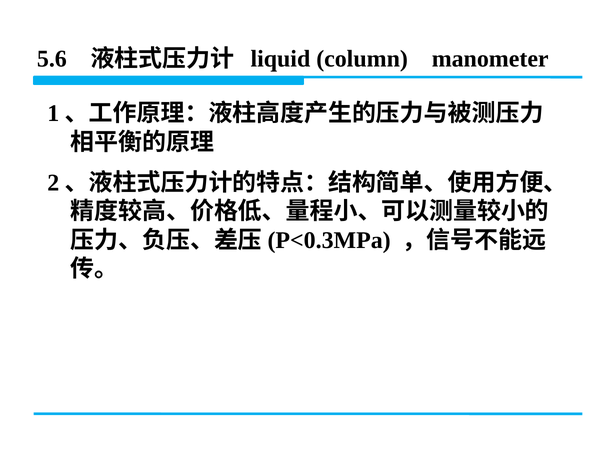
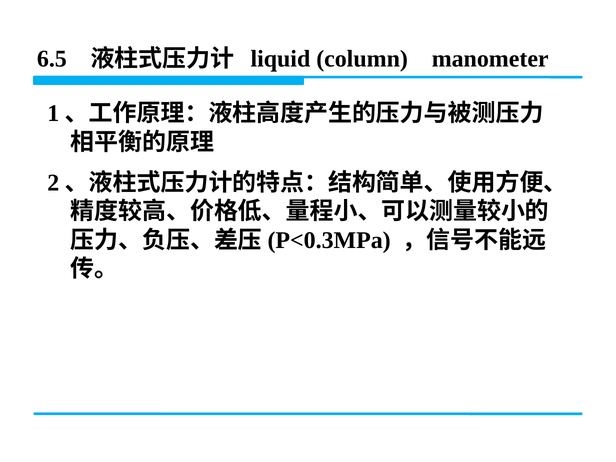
5.6: 5.6 -> 6.5 (52, 59)
